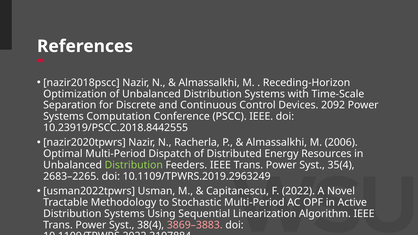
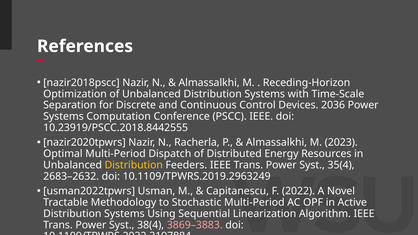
2092: 2092 -> 2036 (333, 105)
2006: 2006 -> 2023 (341, 143)
Distribution colour: light green -> yellow (134, 165)
2683–2265: 2683–2265 -> 2683–2632 (71, 176)
